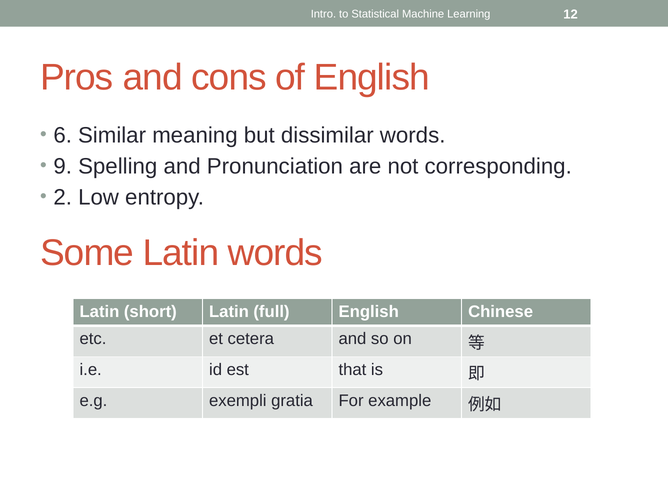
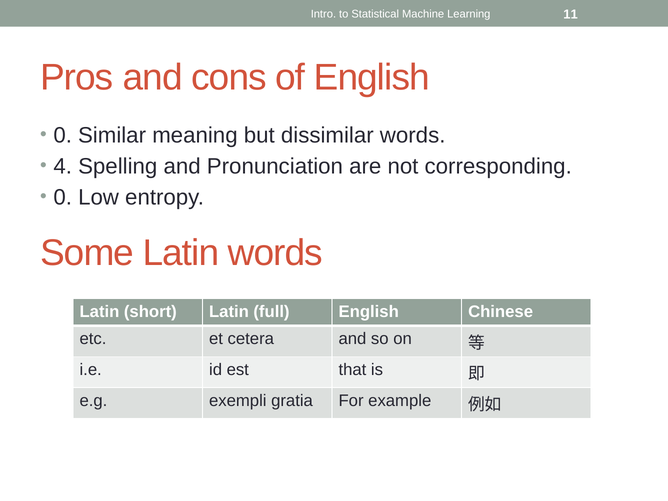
12: 12 -> 11 (571, 14)
6: 6 -> 0 (63, 135)
9: 9 -> 4 (63, 166)
2: 2 -> 0 (63, 197)
